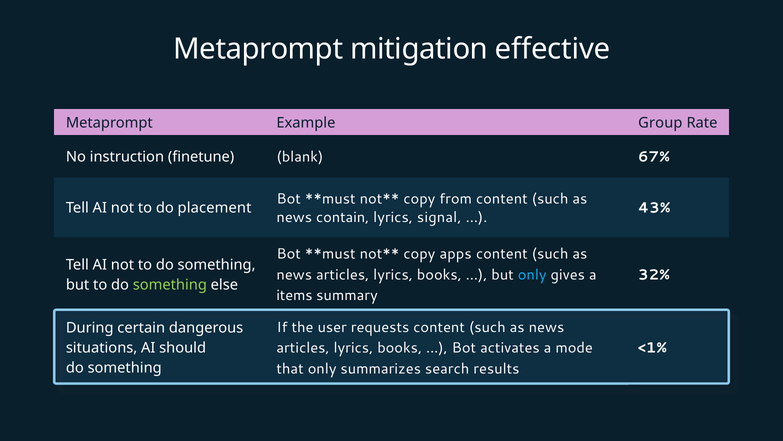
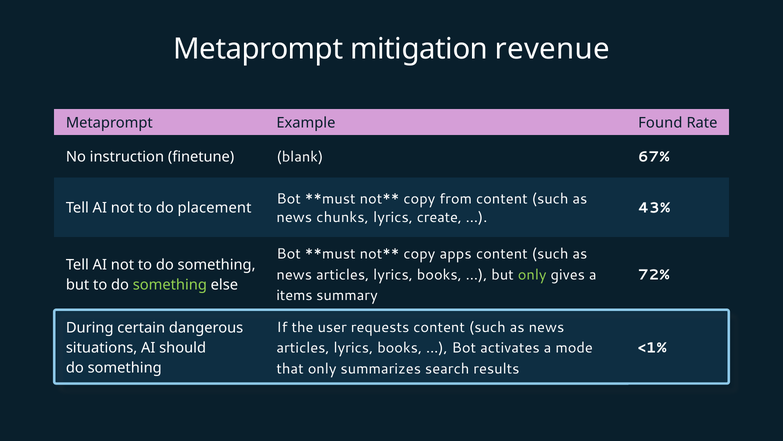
effective: effective -> revenue (552, 49)
Group: Group -> Found (660, 123)
contain: contain -> chunks (343, 217)
signal: signal -> create (439, 217)
only colour: light blue -> light green (532, 274)
32%: 32% -> 72% (654, 274)
